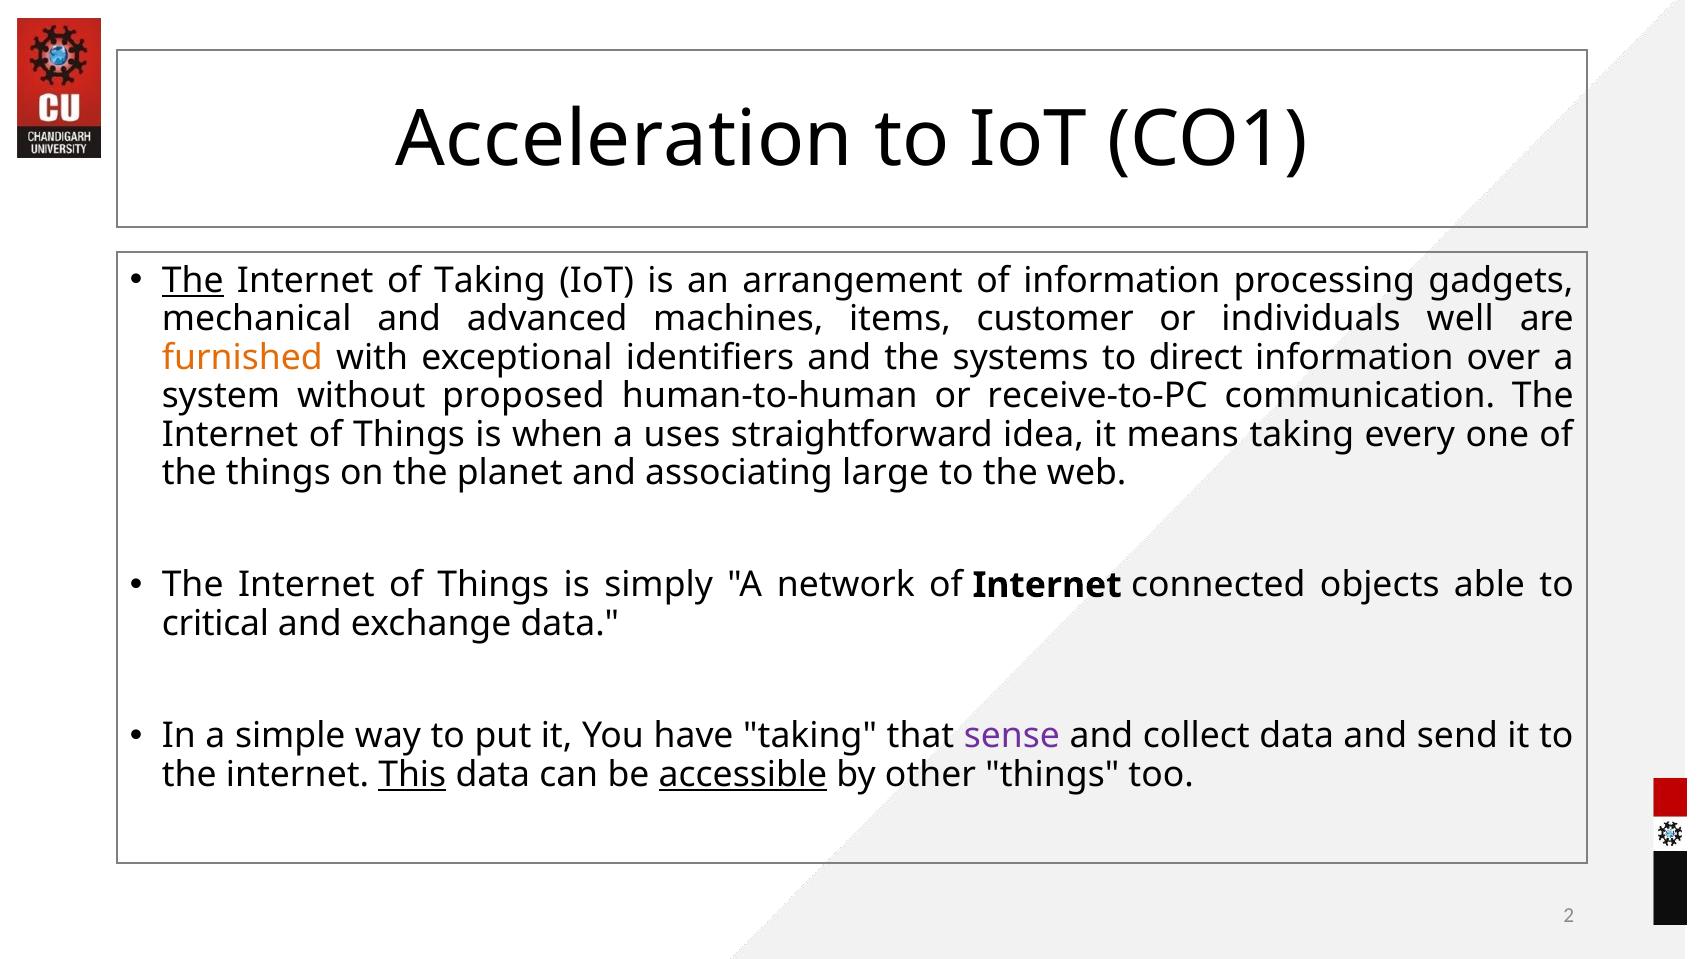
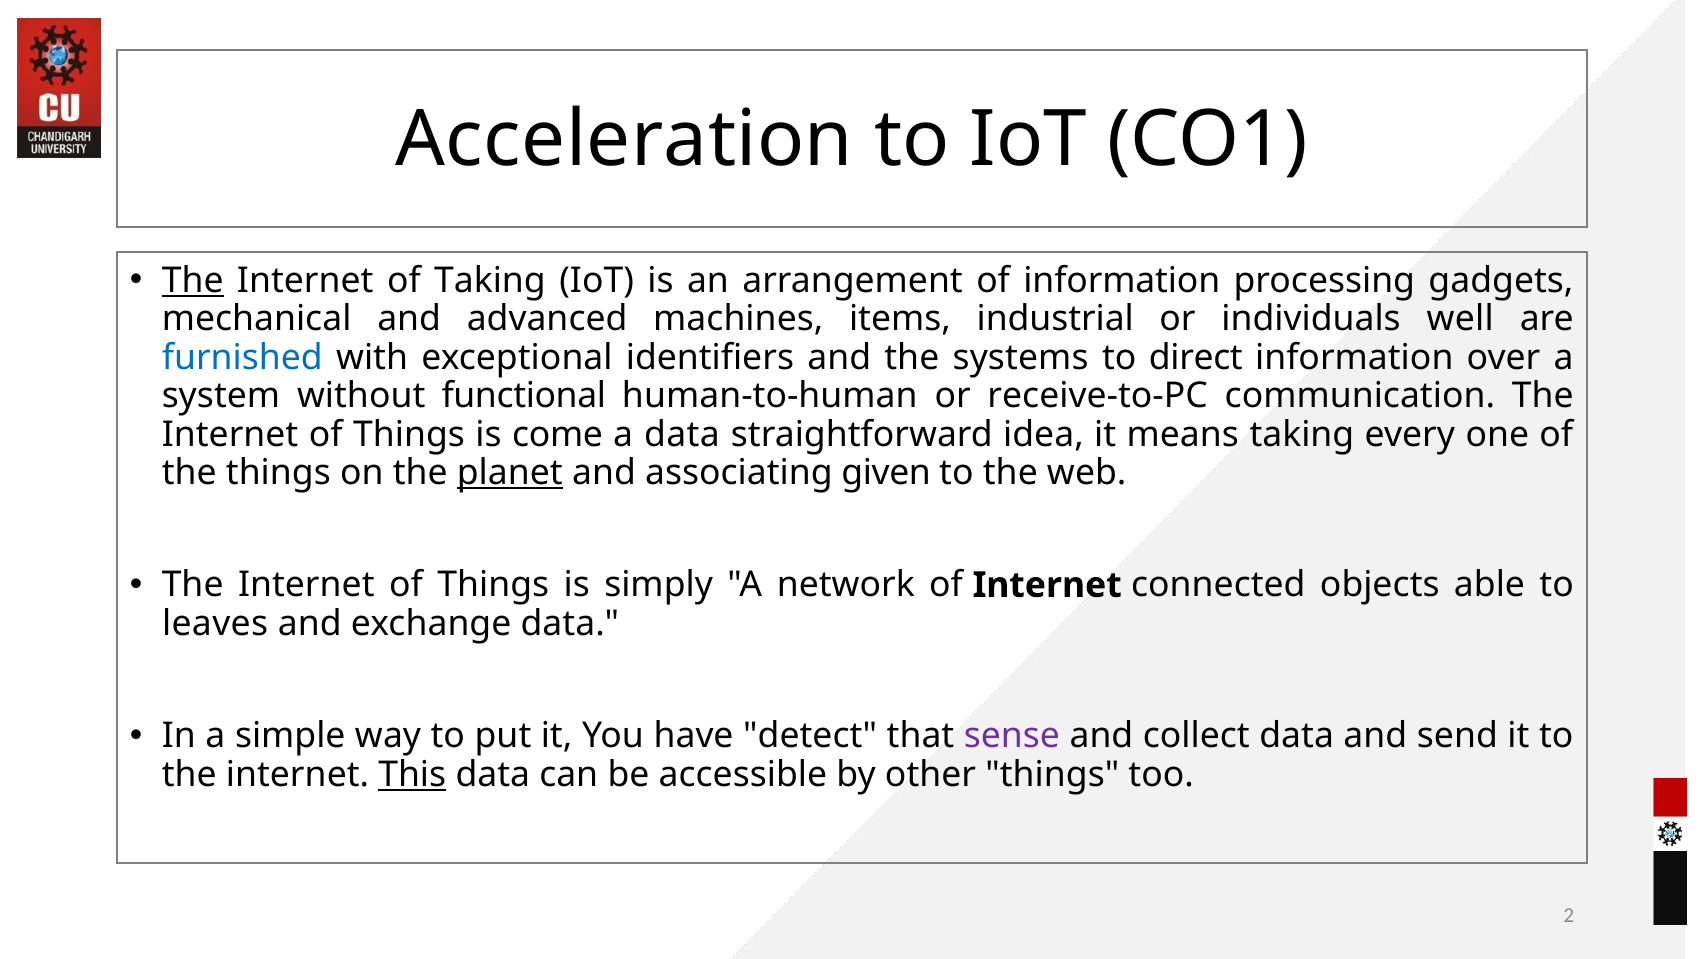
customer: customer -> industrial (1055, 319)
furnished colour: orange -> blue (242, 357)
proposed: proposed -> functional (524, 396)
when: when -> come (558, 434)
a uses: uses -> data (682, 434)
planet underline: none -> present (510, 473)
large: large -> given (886, 473)
critical: critical -> leaves (215, 623)
have taking: taking -> detect (810, 735)
accessible underline: present -> none (743, 774)
